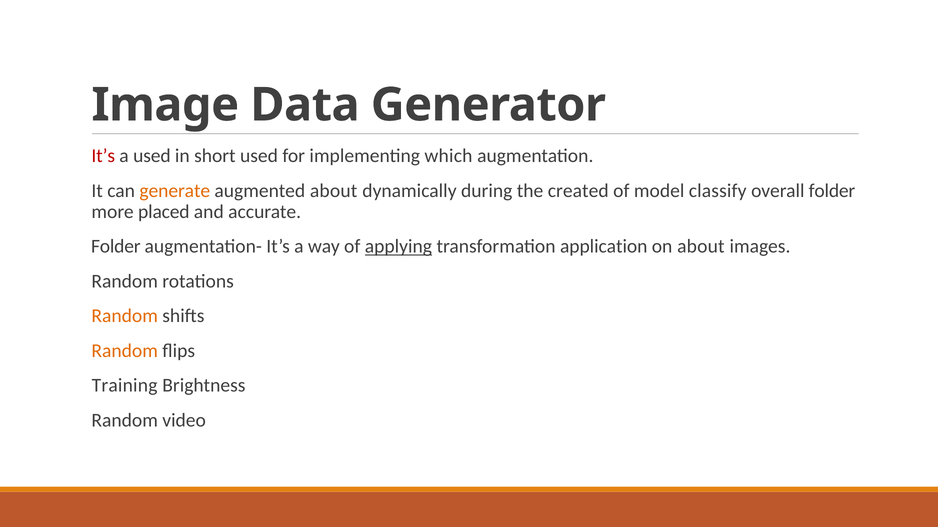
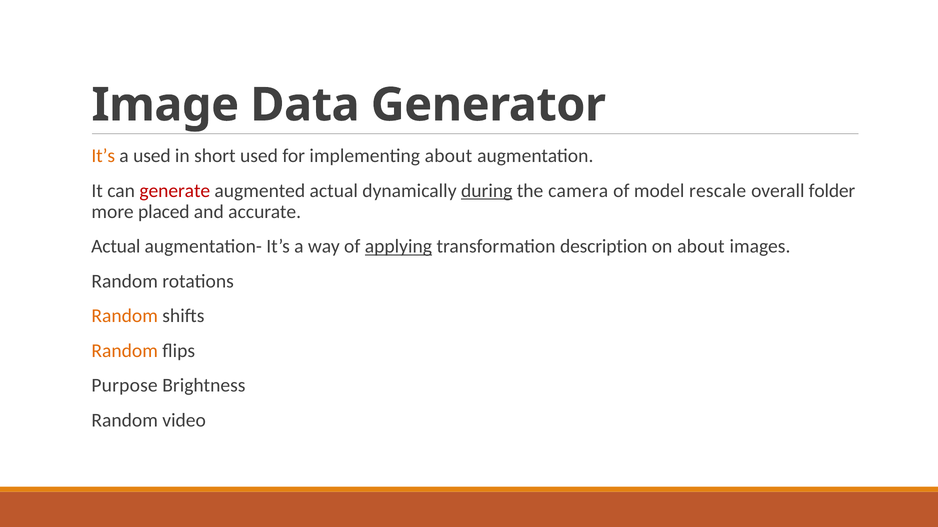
It’s colour: red -> orange (103, 156)
implementing which: which -> about (448, 156)
generate colour: orange -> red (175, 191)
augmented about: about -> actual (334, 191)
during underline: none -> present (487, 191)
created: created -> camera (578, 191)
classify: classify -> rescale (718, 191)
Folder: Folder -> Actual (116, 247)
application: application -> description (604, 247)
Training: Training -> Purpose (125, 386)
